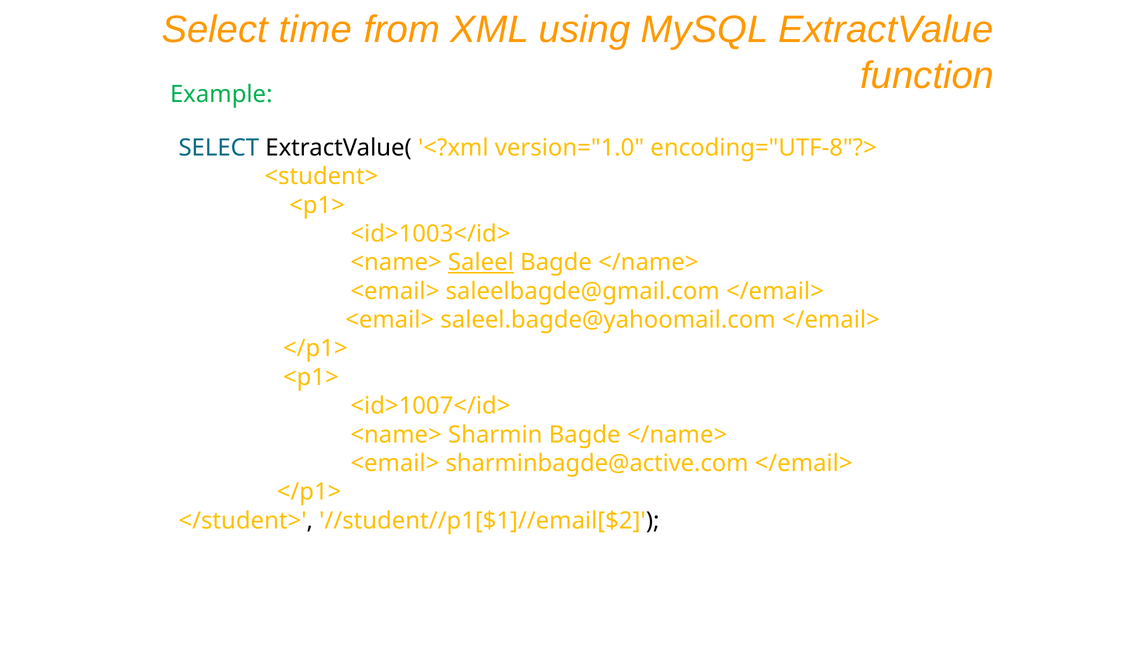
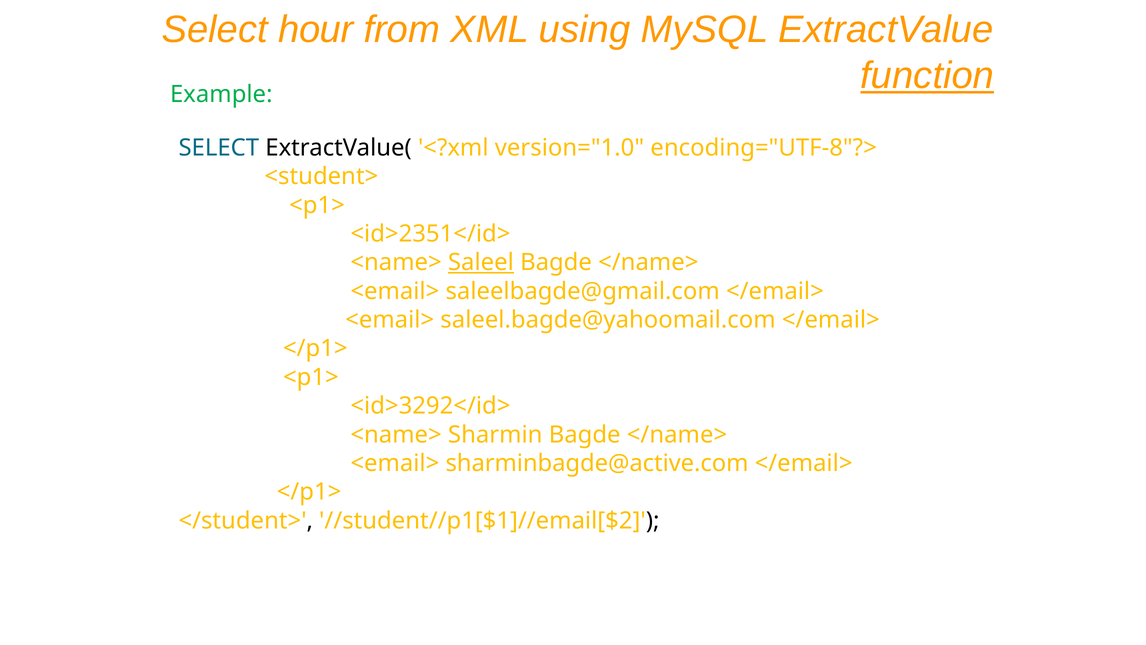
time: time -> hour (316, 30)
function underline: none -> present (927, 76)
<id>1003</id>: <id>1003</id> -> <id>2351</id> (430, 234)
<id>1007</id>: <id>1007</id> -> <id>3292</id> (430, 406)
